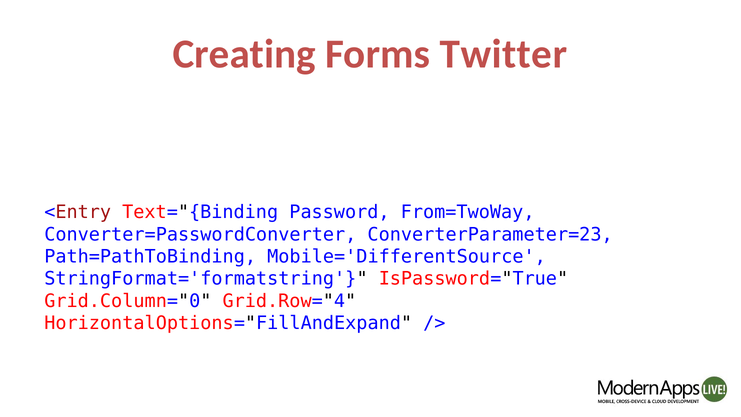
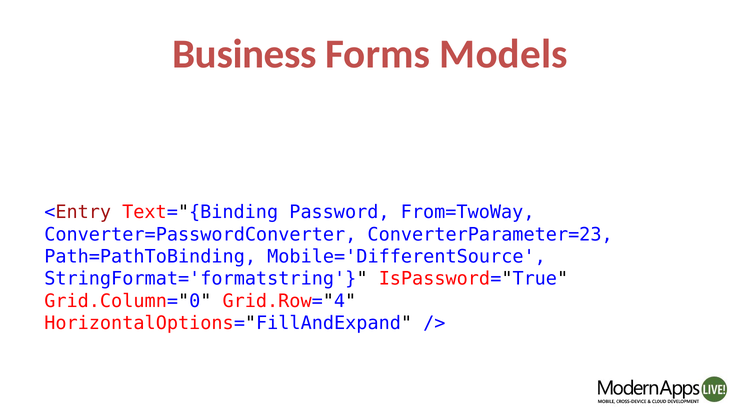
Creating: Creating -> Business (244, 54)
Twitter: Twitter -> Models (504, 54)
